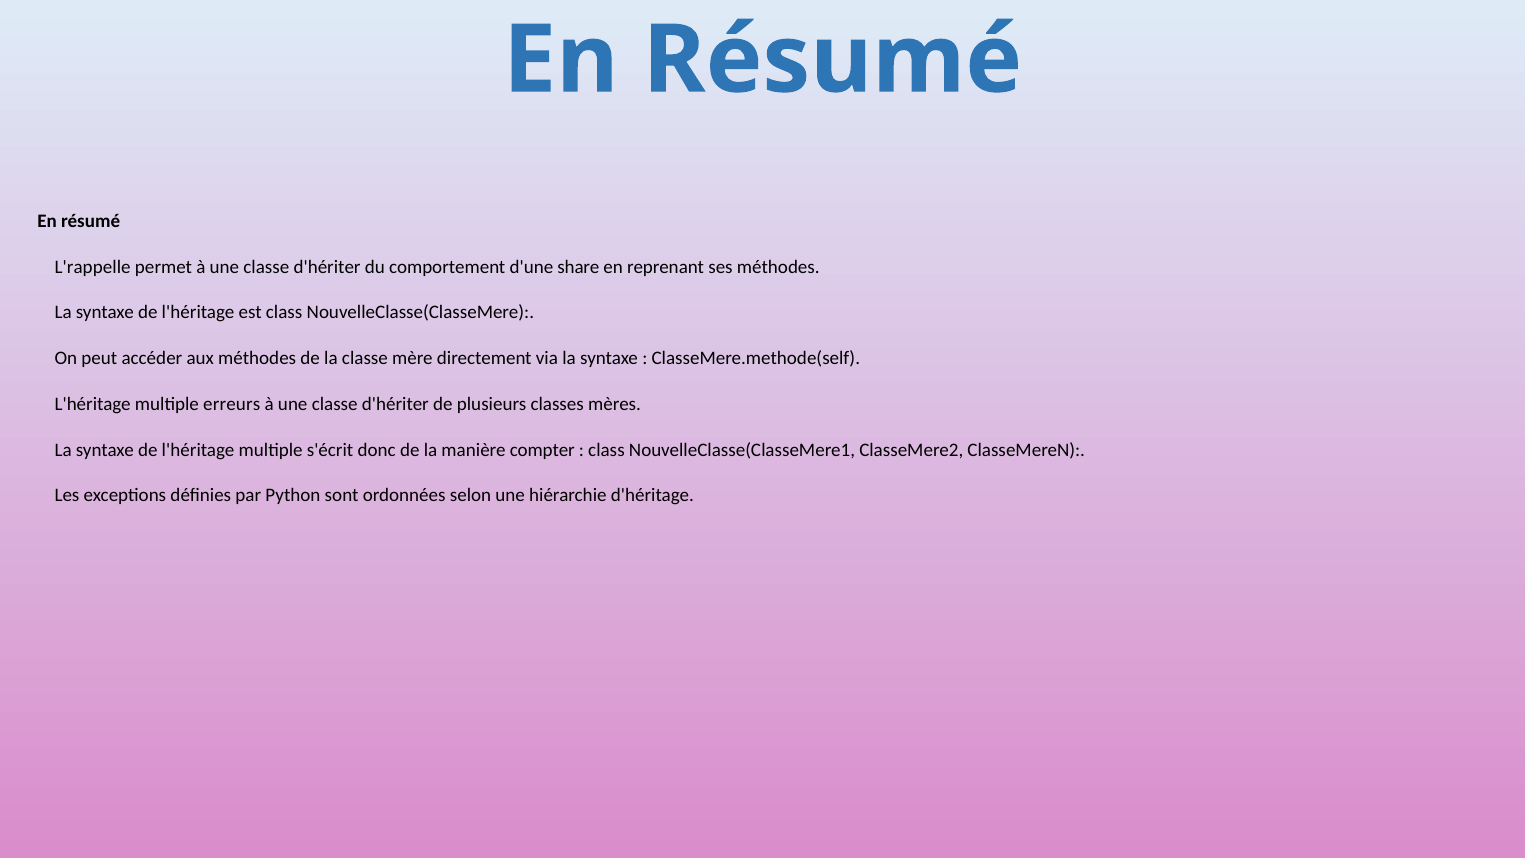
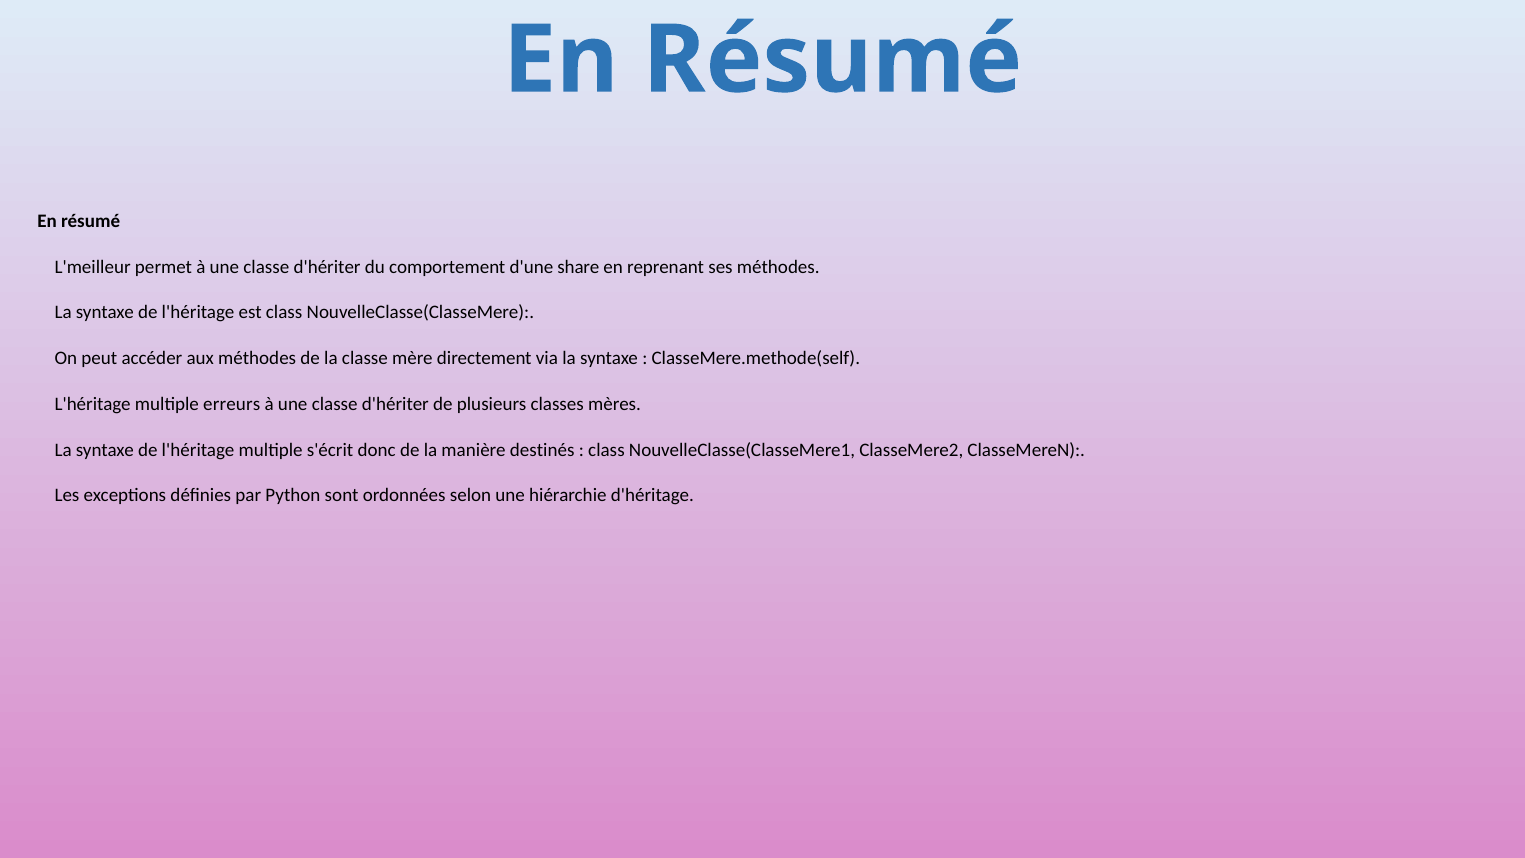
L'rappelle: L'rappelle -> L'meilleur (93, 267)
compter: compter -> destinés (542, 450)
